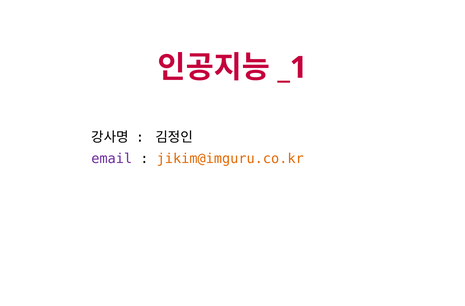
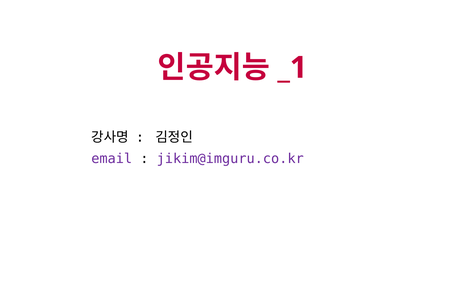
jikim@imguru.co.kr colour: orange -> purple (230, 158)
